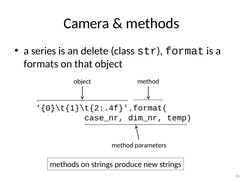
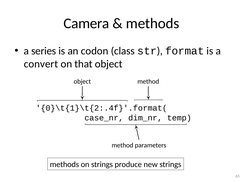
delete: delete -> codon (95, 51)
formats: formats -> convert (41, 64)
